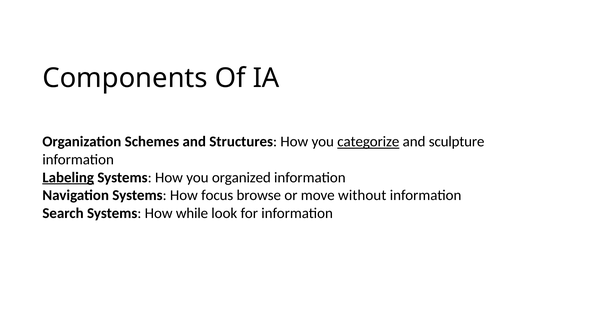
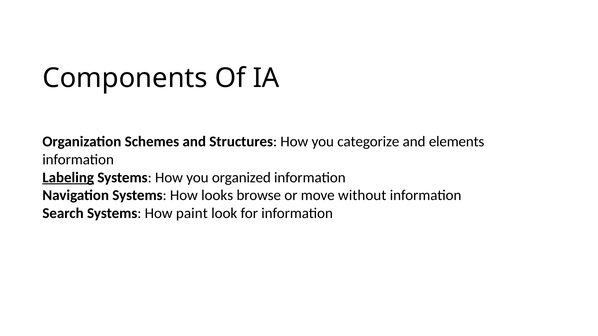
categorize underline: present -> none (368, 142)
sculpture: sculpture -> elements (457, 142)
focus: focus -> looks (217, 196)
while: while -> paint (192, 214)
